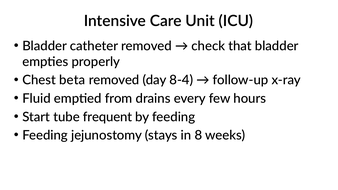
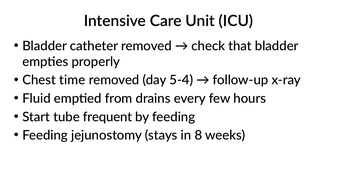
beta: beta -> time (72, 80)
8-4: 8-4 -> 5-4 (181, 80)
